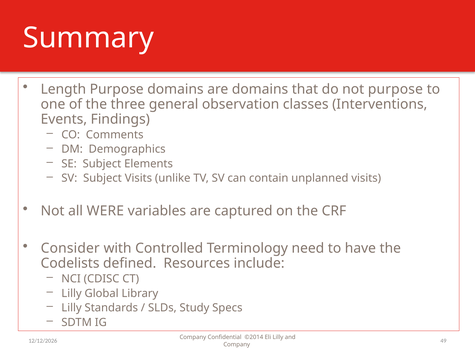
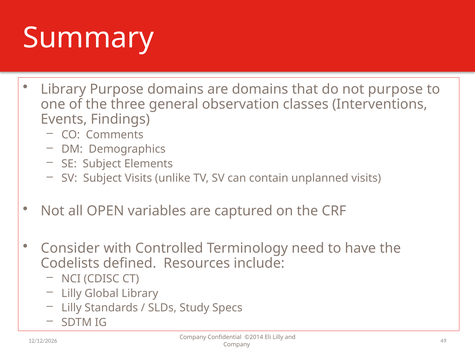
Length: Length -> Library (63, 89)
WERE: WERE -> OPEN (105, 210)
